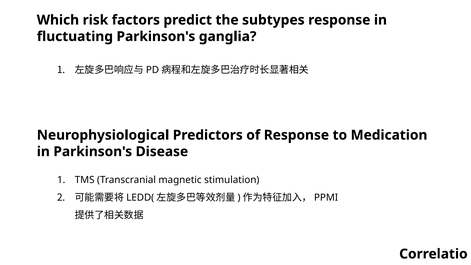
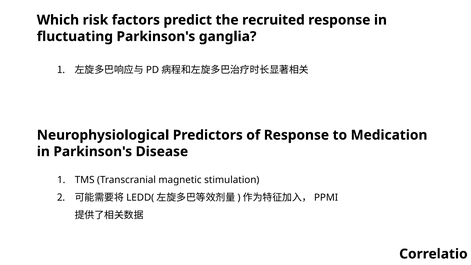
subtypes: subtypes -> recruited (273, 20)
